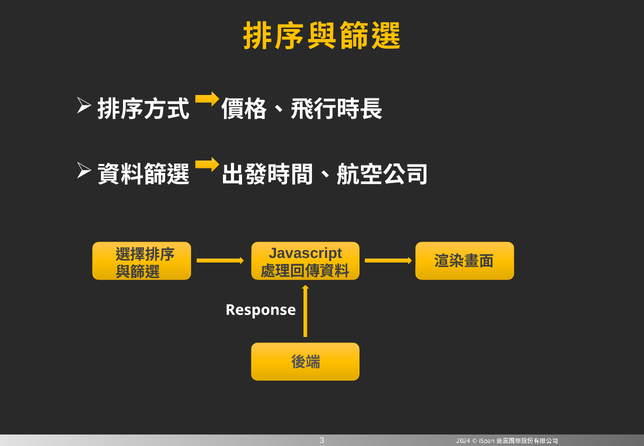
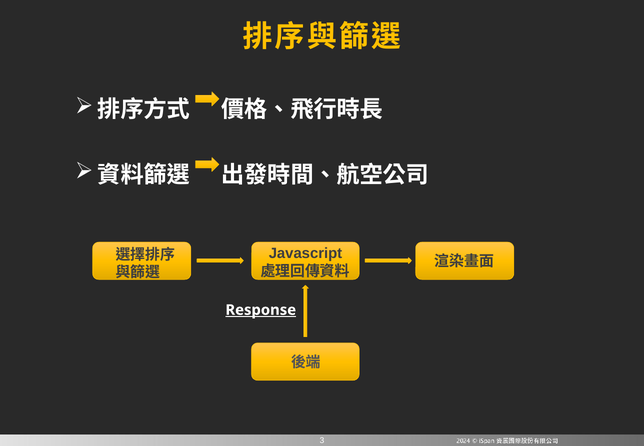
Response underline: none -> present (261, 310)
